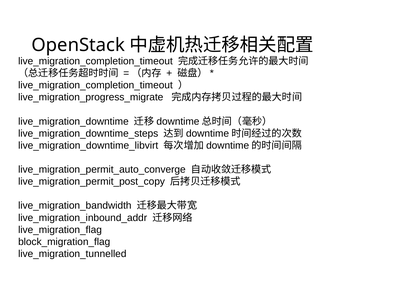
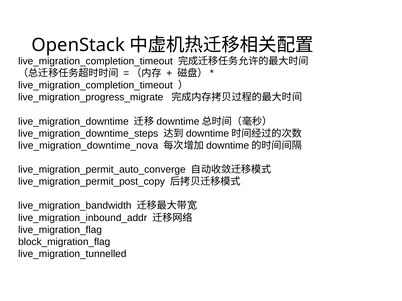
live_migration_downtime_libvirt: live_migration_downtime_libvirt -> live_migration_downtime_nova (88, 146)
